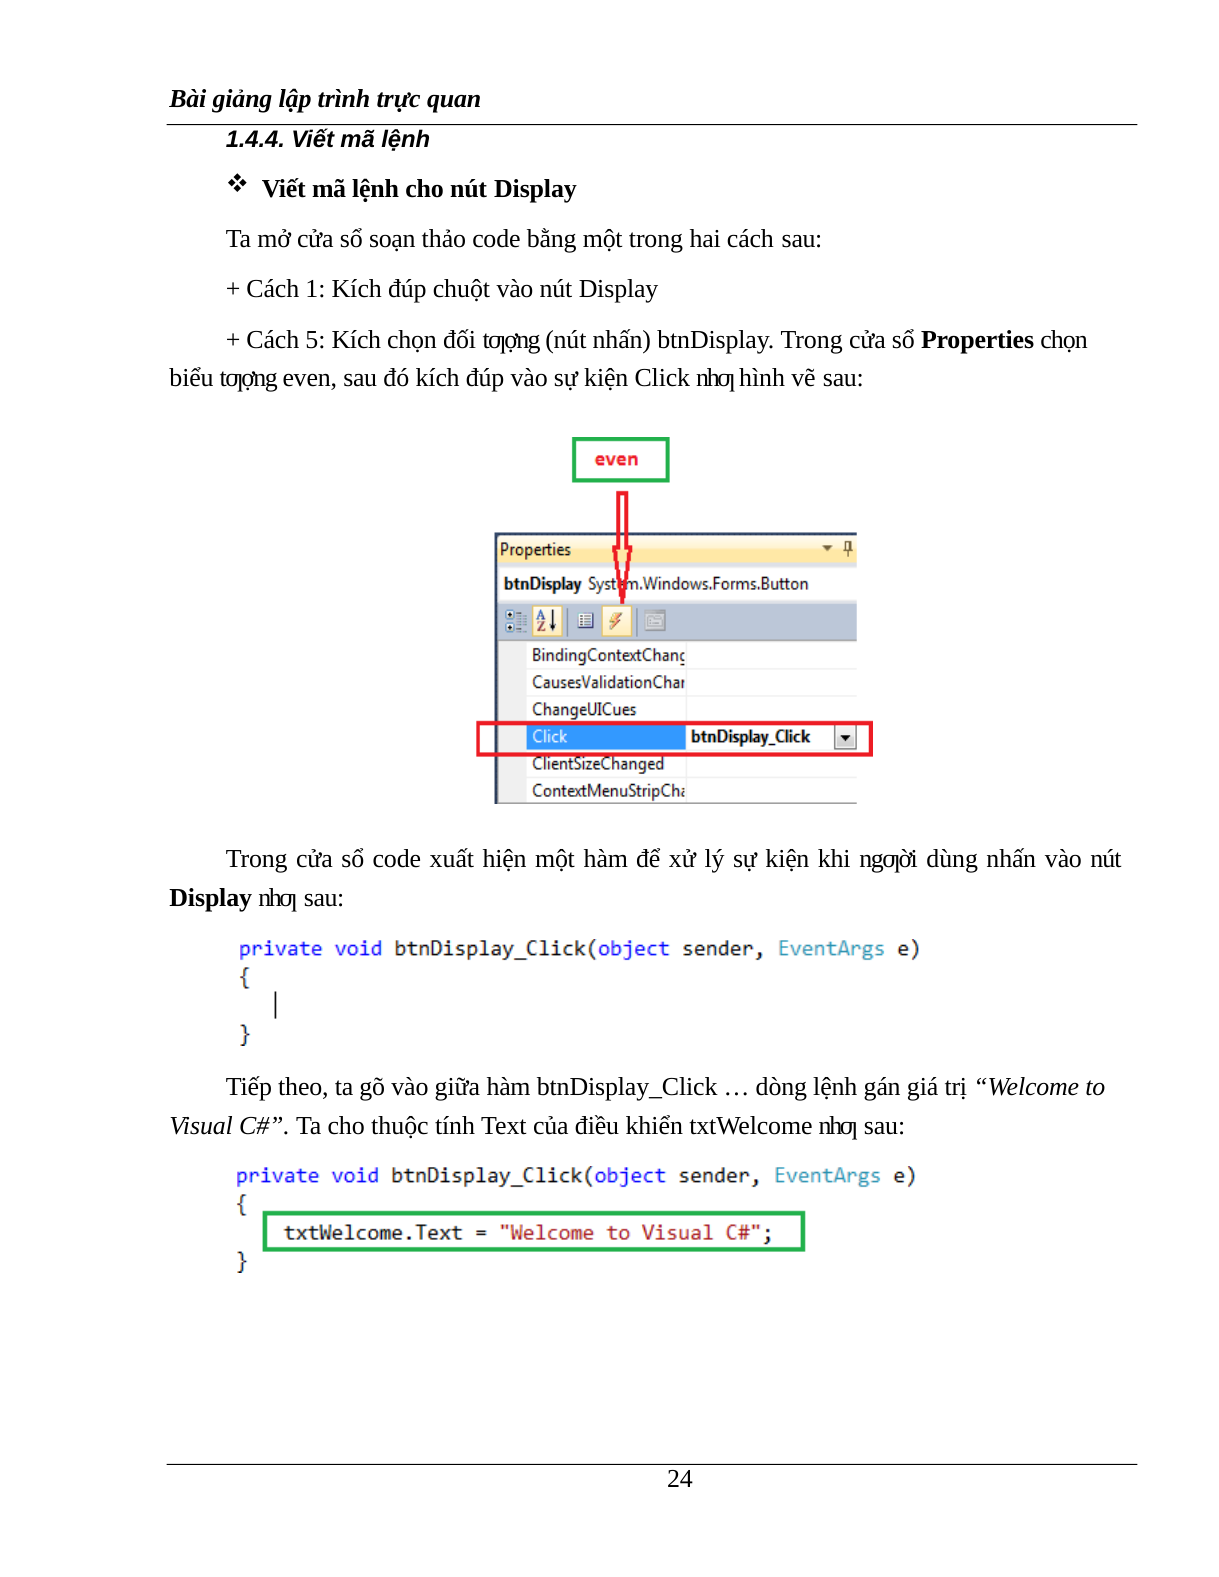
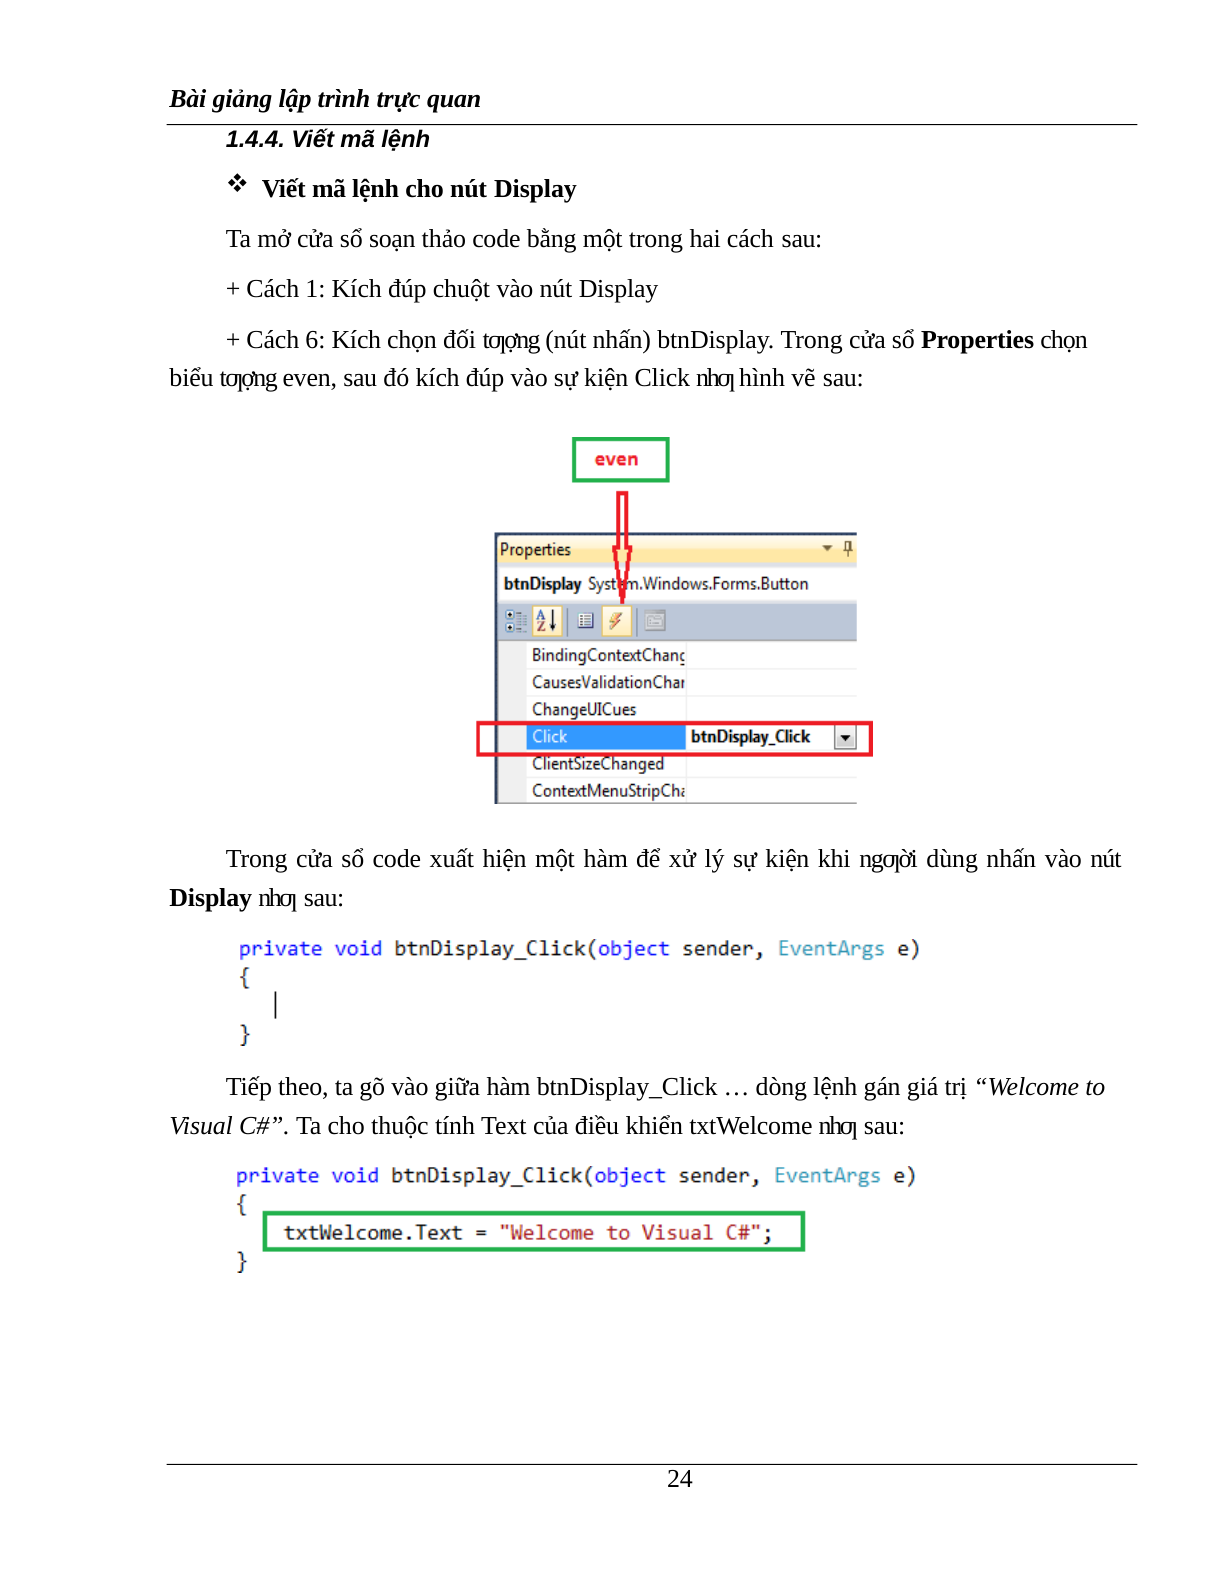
5: 5 -> 6 (315, 340)
